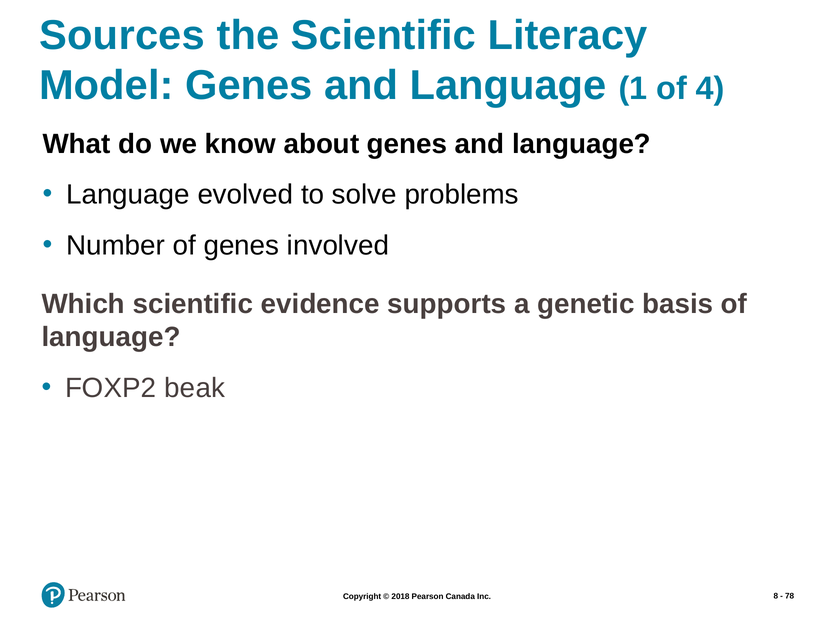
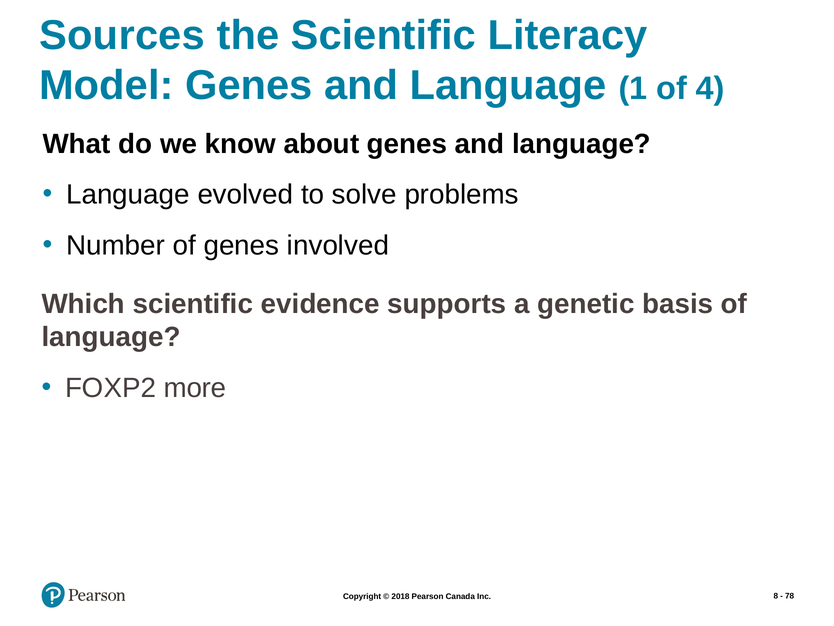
beak: beak -> more (195, 388)
